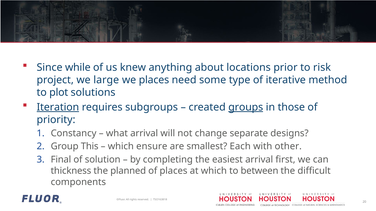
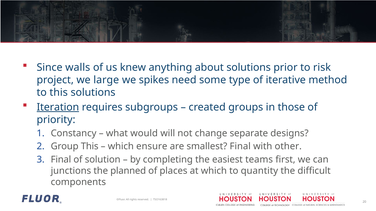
while: while -> walls (78, 68)
about locations: locations -> solutions (249, 68)
we places: places -> spikes (154, 80)
to plot: plot -> this (59, 93)
groups underline: present -> none (246, 107)
what arrival: arrival -> would (144, 134)
smallest Each: Each -> Final (240, 147)
easiest arrival: arrival -> teams (259, 160)
thickness: thickness -> junctions (71, 171)
between: between -> quantity (259, 171)
